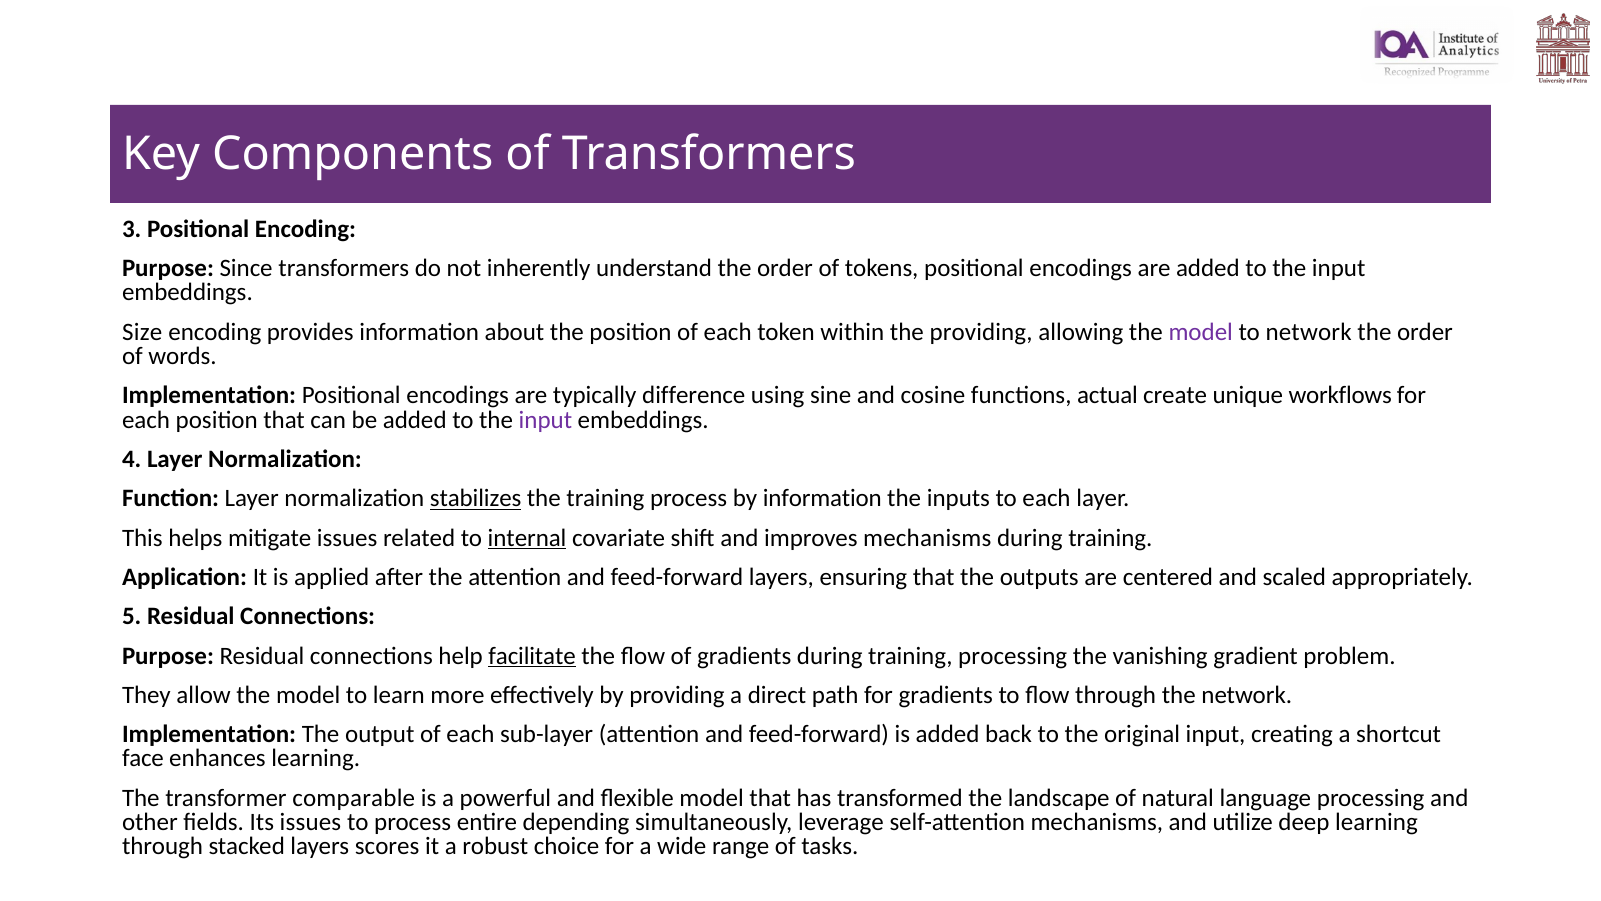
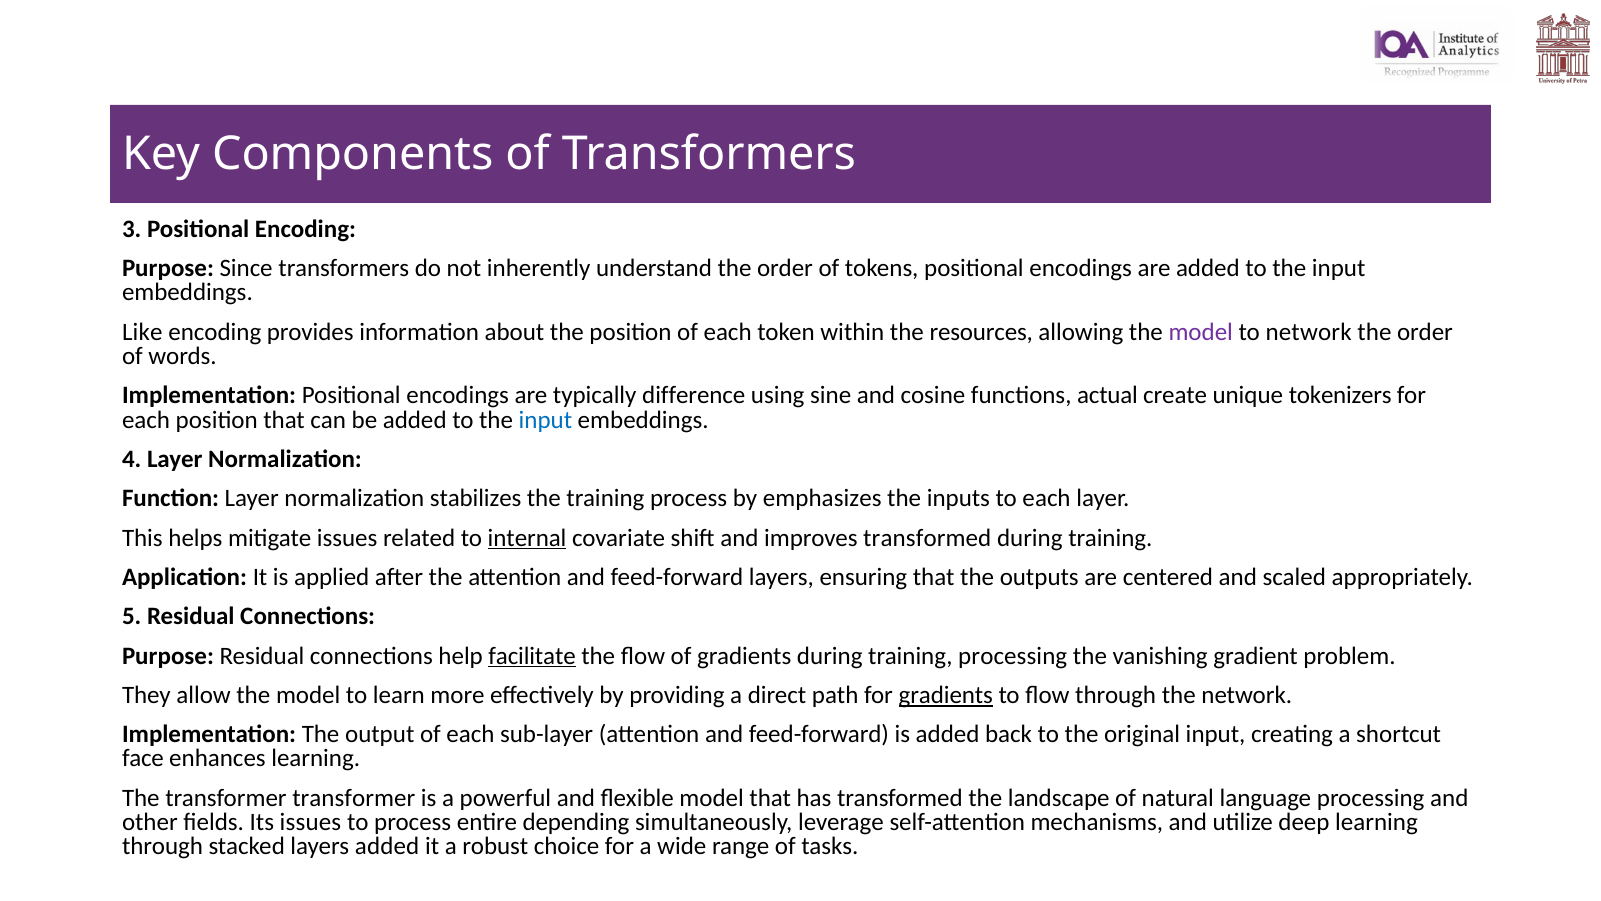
Size: Size -> Like (142, 332)
the providing: providing -> resources (981, 332)
workflows: workflows -> tokenizers (1340, 395)
input colour: purple -> blue (545, 420)
stabilizes underline: present -> none (476, 498)
by information: information -> emphasizes (822, 498)
improves mechanisms: mechanisms -> transformed (927, 538)
gradients underline: none -> present (946, 695)
transformer comparable: comparable -> transformer (354, 798)
layers scores: scores -> added (387, 846)
